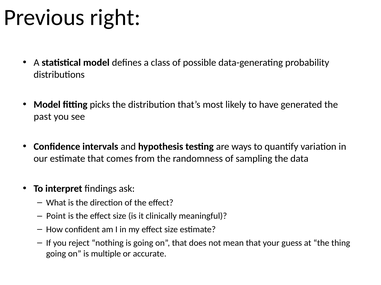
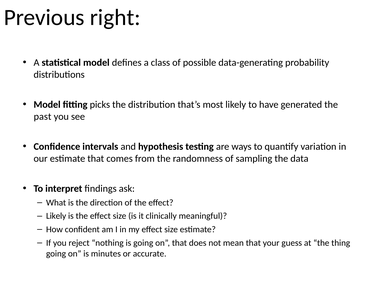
Point: Point -> Likely (56, 217)
multiple: multiple -> minutes (106, 254)
